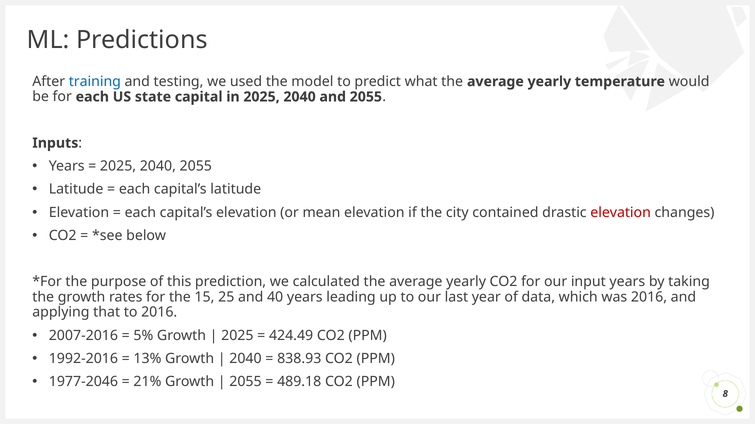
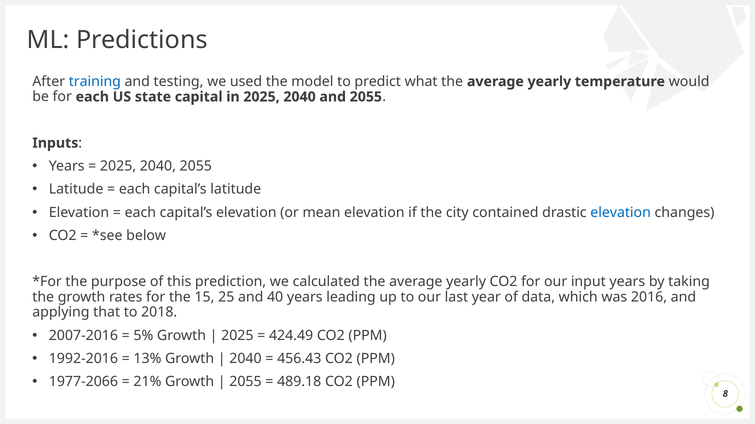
elevation colour: red -> blue (621, 213)
to 2016: 2016 -> 2018 (159, 313)
838.93: 838.93 -> 456.43 (299, 359)
1977-2046: 1977-2046 -> 1977-2066 (83, 382)
